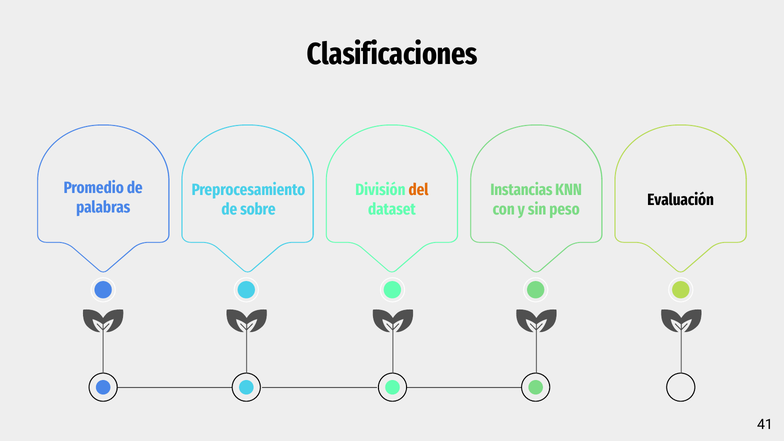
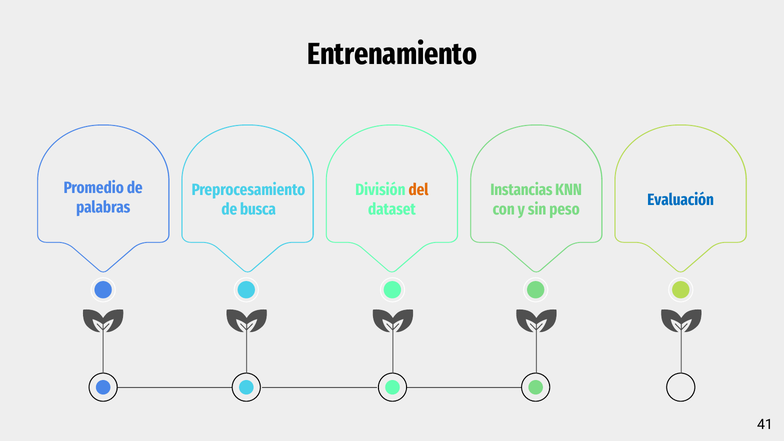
Clasificaciones: Clasificaciones -> Entrenamiento (392, 54)
Evaluación colour: black -> blue (681, 200)
sobre: sobre -> busca (258, 209)
